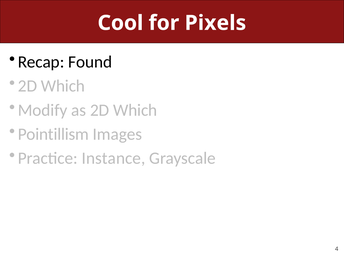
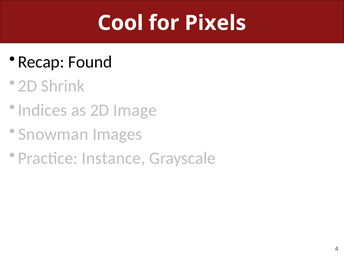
Which: Which -> Shrink (63, 86)
Modify: Modify -> Indices (43, 110)
as 2D Which: Which -> Image (135, 110)
Pointillism: Pointillism -> Snowman (53, 134)
